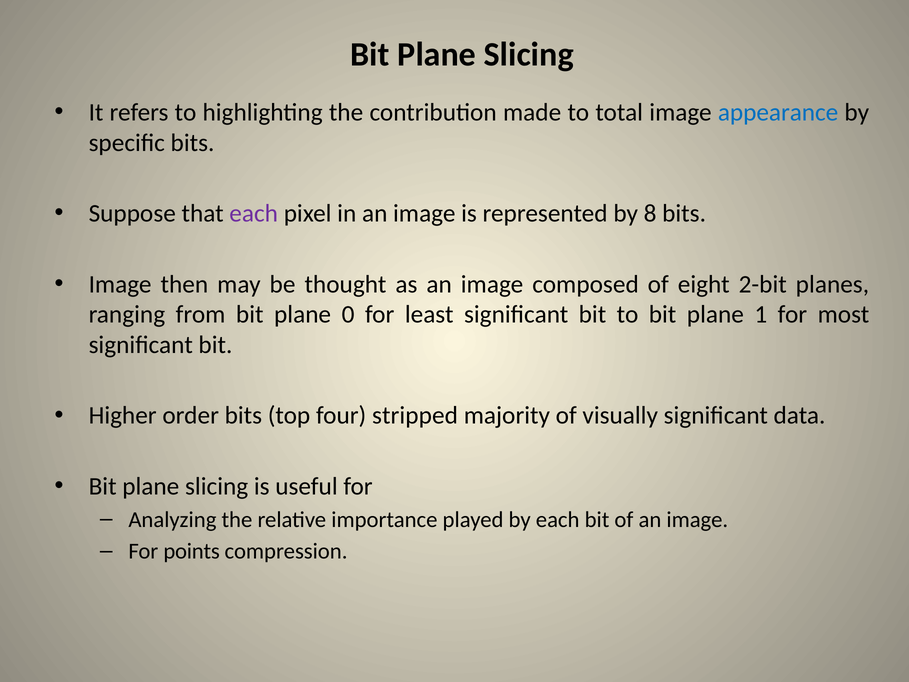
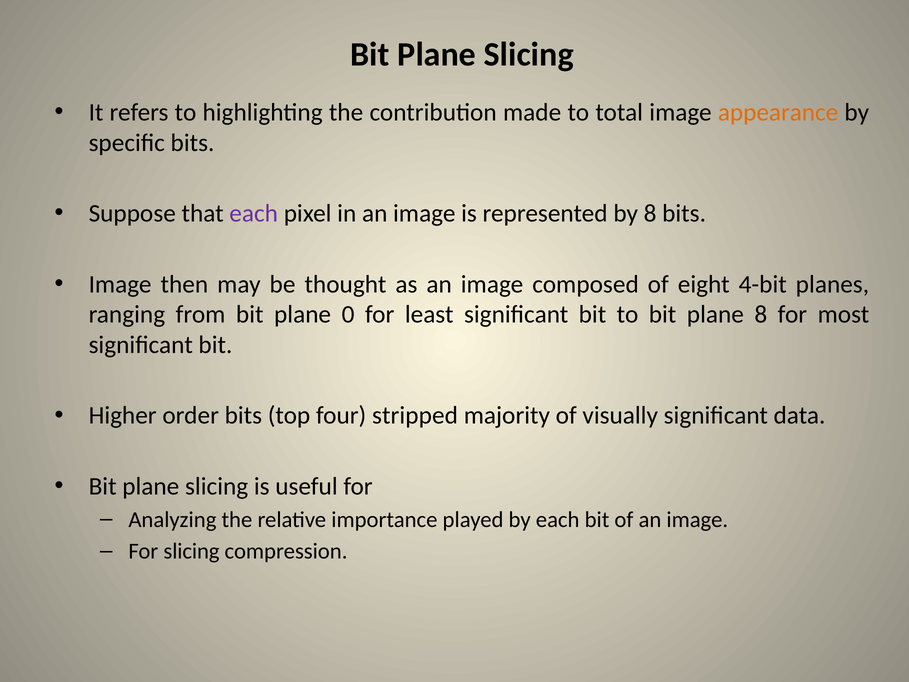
appearance colour: blue -> orange (778, 112)
2-bit: 2-bit -> 4-bit (763, 284)
plane 1: 1 -> 8 (761, 314)
For points: points -> slicing (192, 551)
